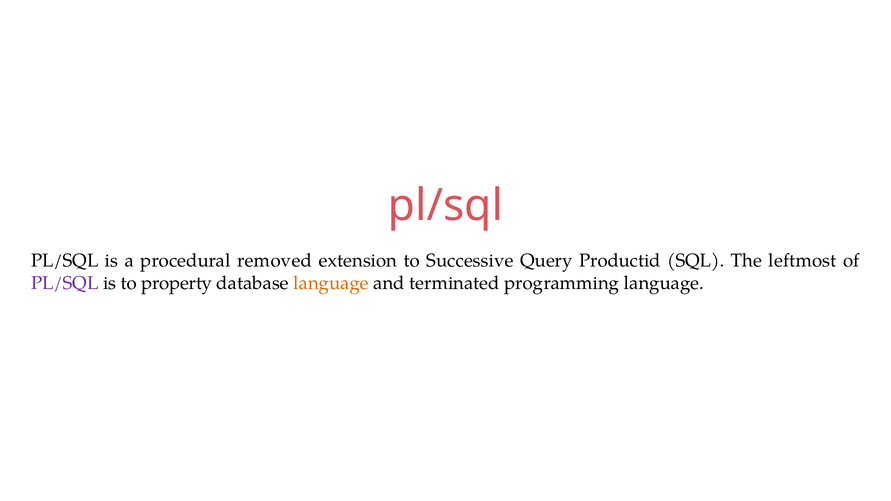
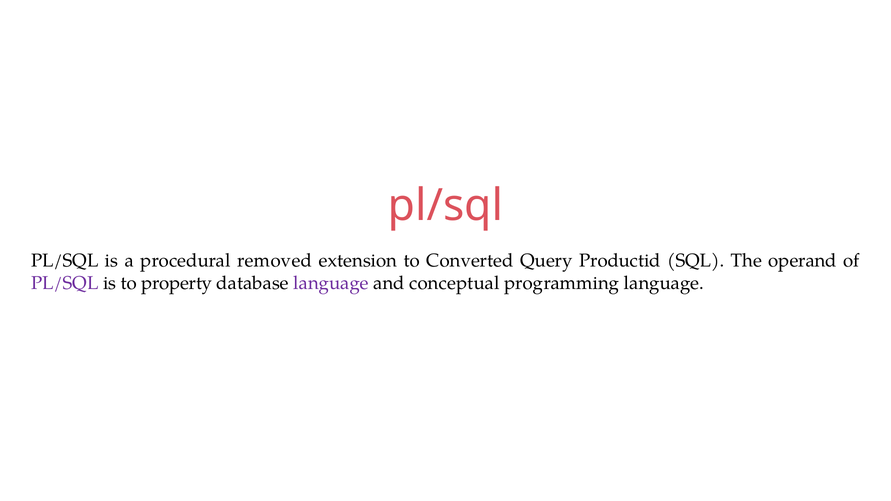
Successive: Successive -> Converted (470, 261)
leftmost: leftmost -> operand (803, 261)
language colour: orange -> purple (331, 283)
terminated: terminated -> conceptual (455, 283)
